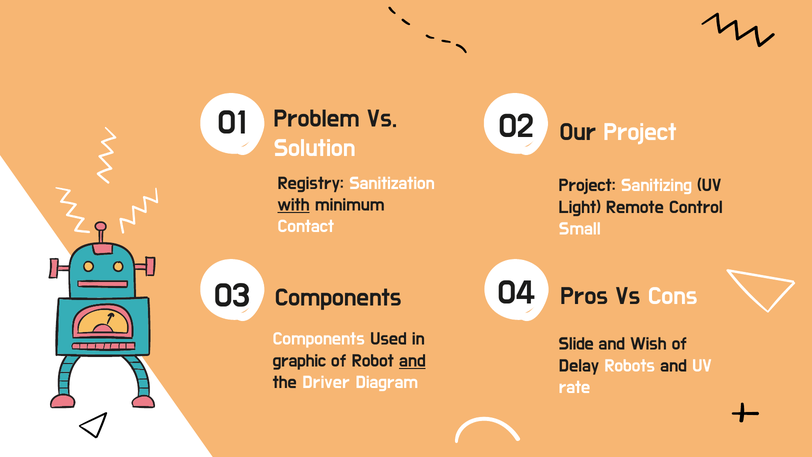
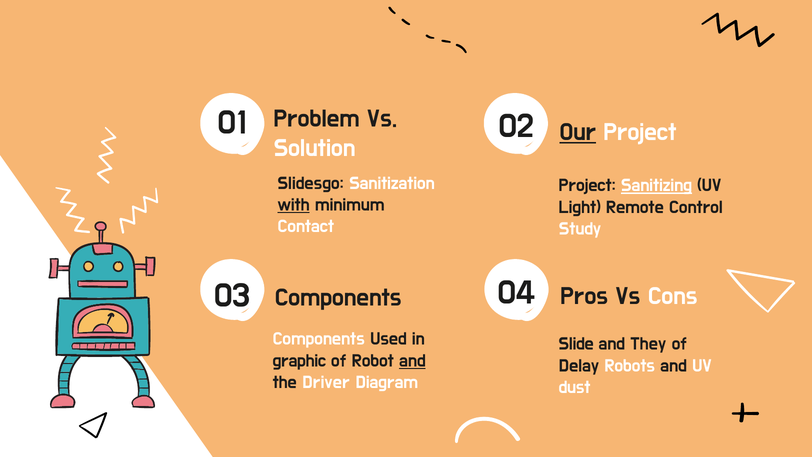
Our underline: none -> present (578, 132)
Registry: Registry -> Slidesgo (311, 183)
Sanitizing underline: none -> present (657, 185)
Small: Small -> Study (580, 229)
Wish: Wish -> They (648, 344)
rate: rate -> dust (575, 387)
